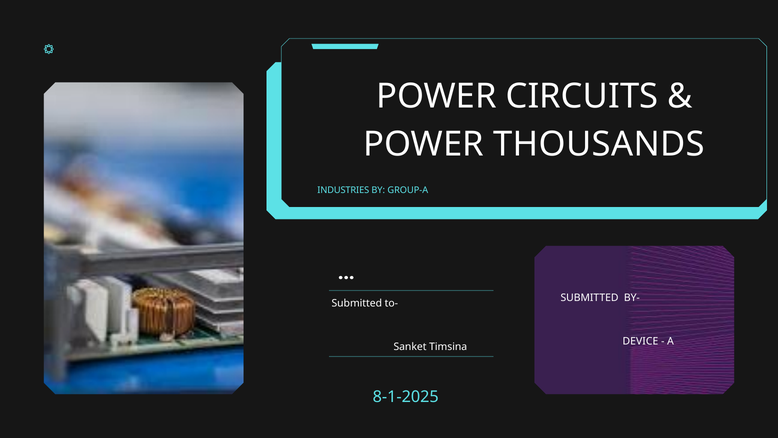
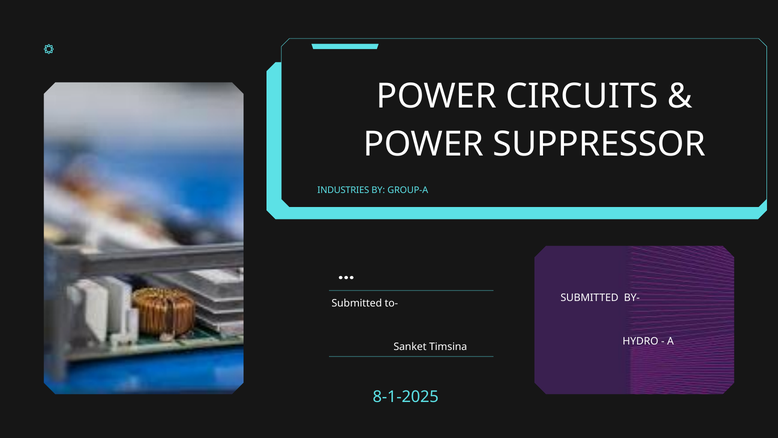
THOUSANDS: THOUSANDS -> SUPPRESSOR (599, 144)
DEVICE: DEVICE -> HYDRO (640, 341)
